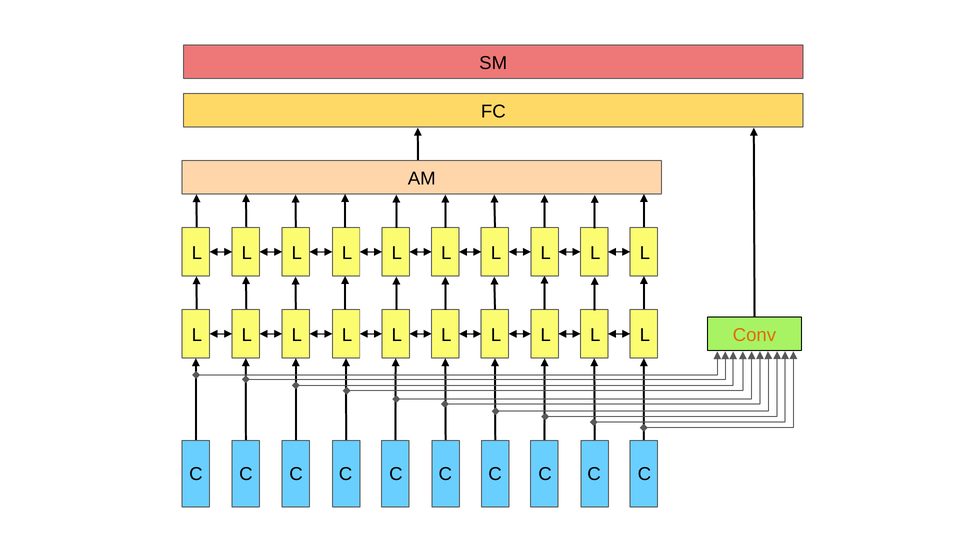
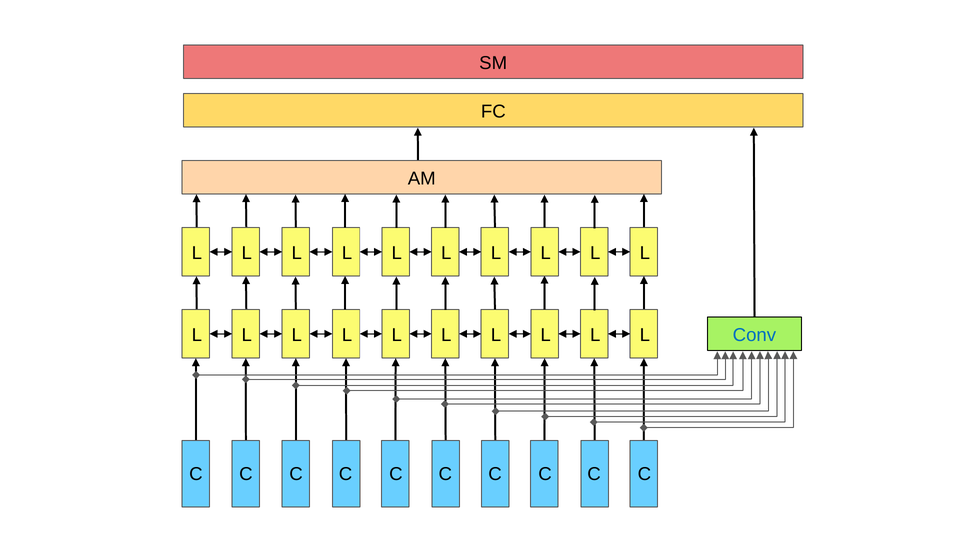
Conv colour: orange -> blue (754, 335)
